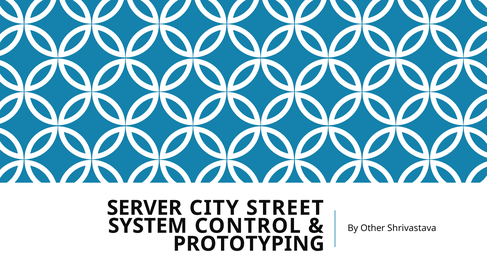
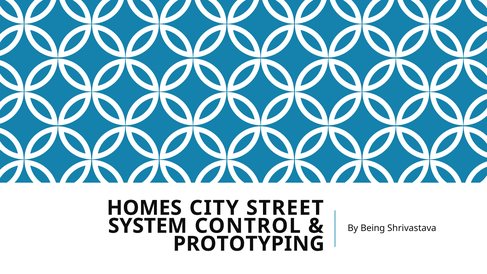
SERVER: SERVER -> HOMES (144, 208)
Other: Other -> Being (373, 228)
